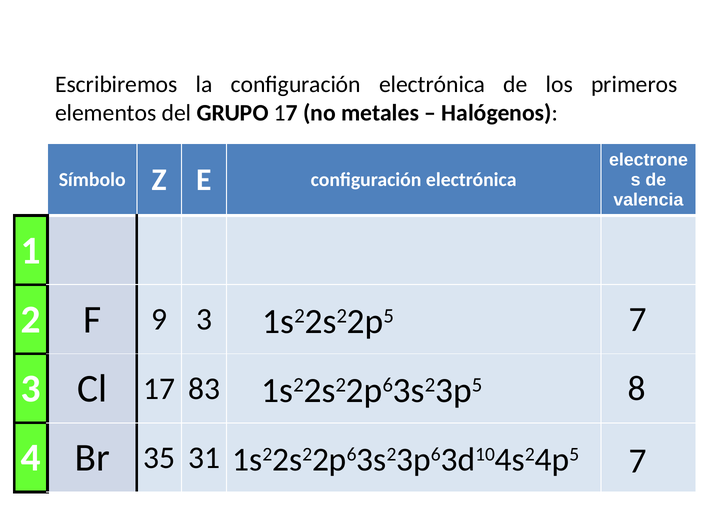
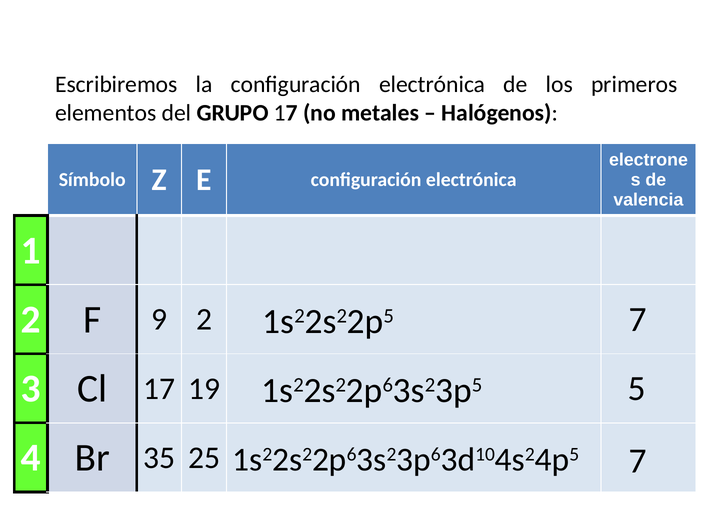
9 3: 3 -> 2 (204, 320)
83: 83 -> 19 (204, 389)
8: 8 -> 5 (637, 389)
31: 31 -> 25 (204, 458)
